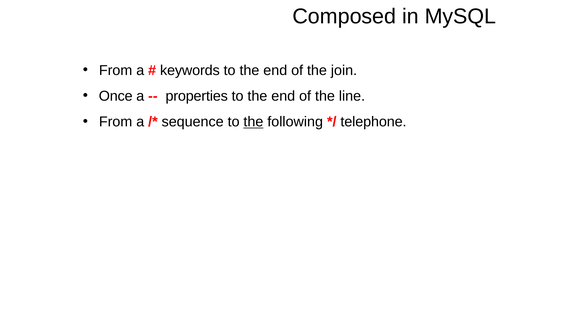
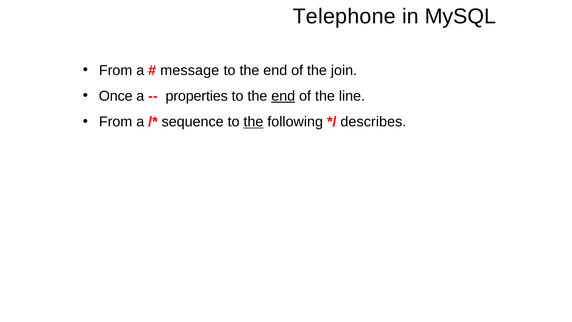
Composed: Composed -> Telephone (344, 16)
keywords: keywords -> message (190, 70)
end underline: none -> present (283, 96)
telephone: telephone -> describes (373, 122)
